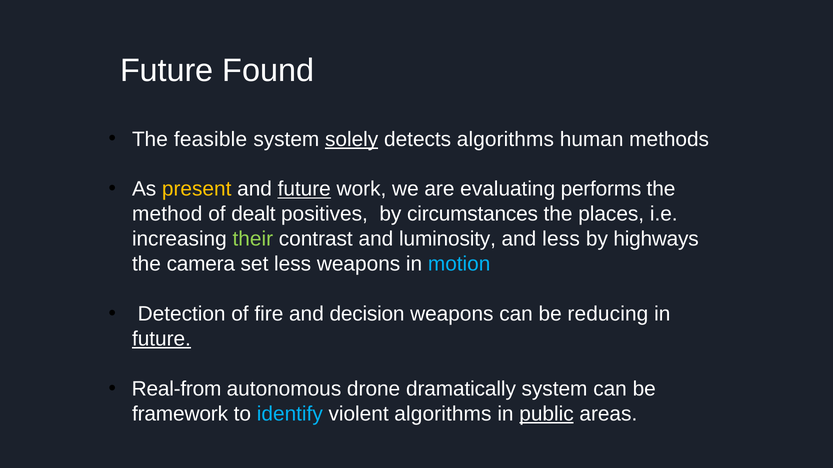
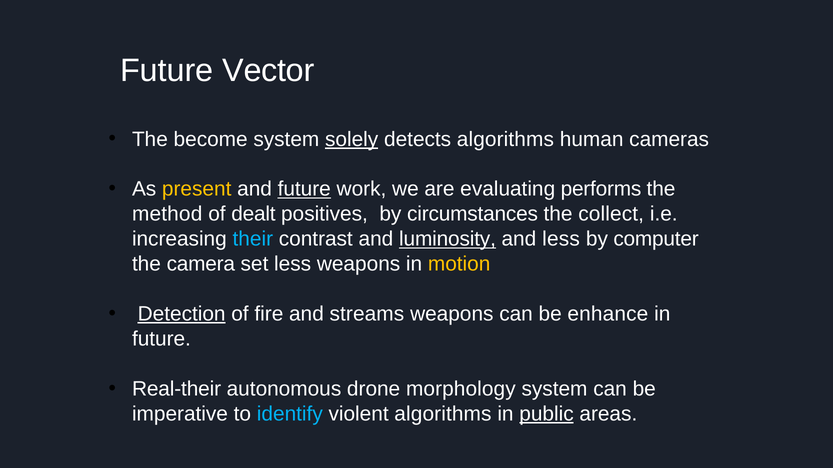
Found: Found -> Vector (268, 71)
feasible: feasible -> become (211, 139)
methods: methods -> cameras (669, 139)
places: places -> collect (611, 214)
their colour: light green -> light blue (253, 239)
luminosity underline: none -> present (448, 239)
highways: highways -> computer (656, 239)
motion colour: light blue -> yellow (459, 264)
Detection underline: none -> present (182, 314)
decision: decision -> streams (367, 314)
reducing: reducing -> enhance (608, 314)
future underline: present -> none (161, 339)
Real-from: Real-from -> Real-their (177, 389)
dramatically: dramatically -> morphology (461, 389)
framework: framework -> imperative (180, 414)
